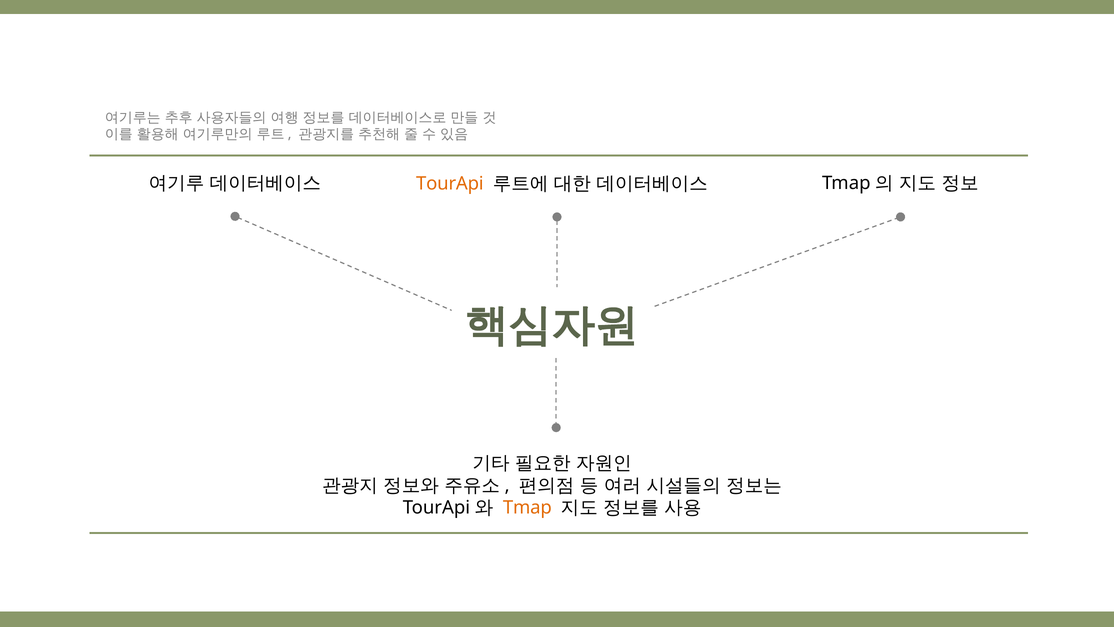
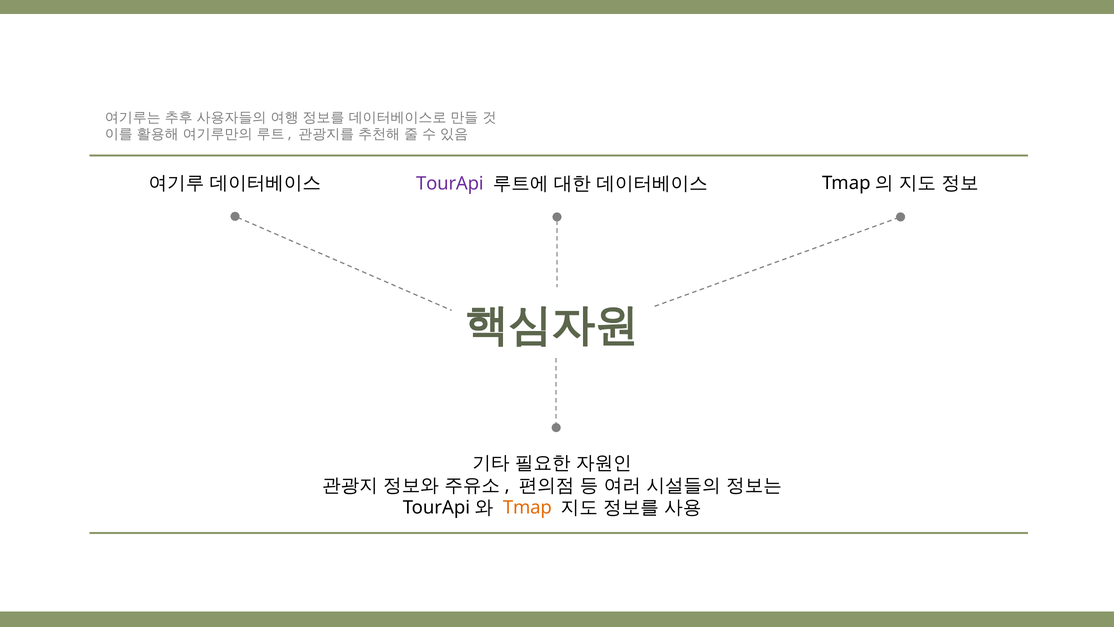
TourApi colour: orange -> purple (450, 184)
